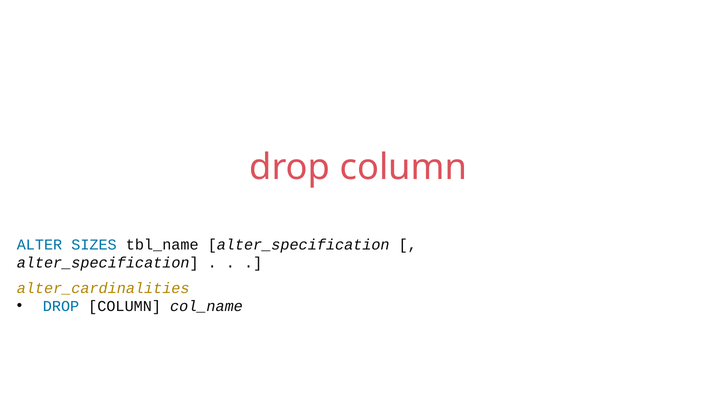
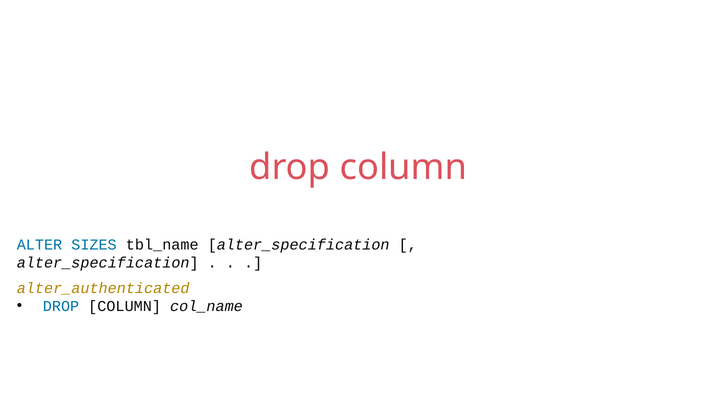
alter_cardinalities: alter_cardinalities -> alter_authenticated (103, 288)
